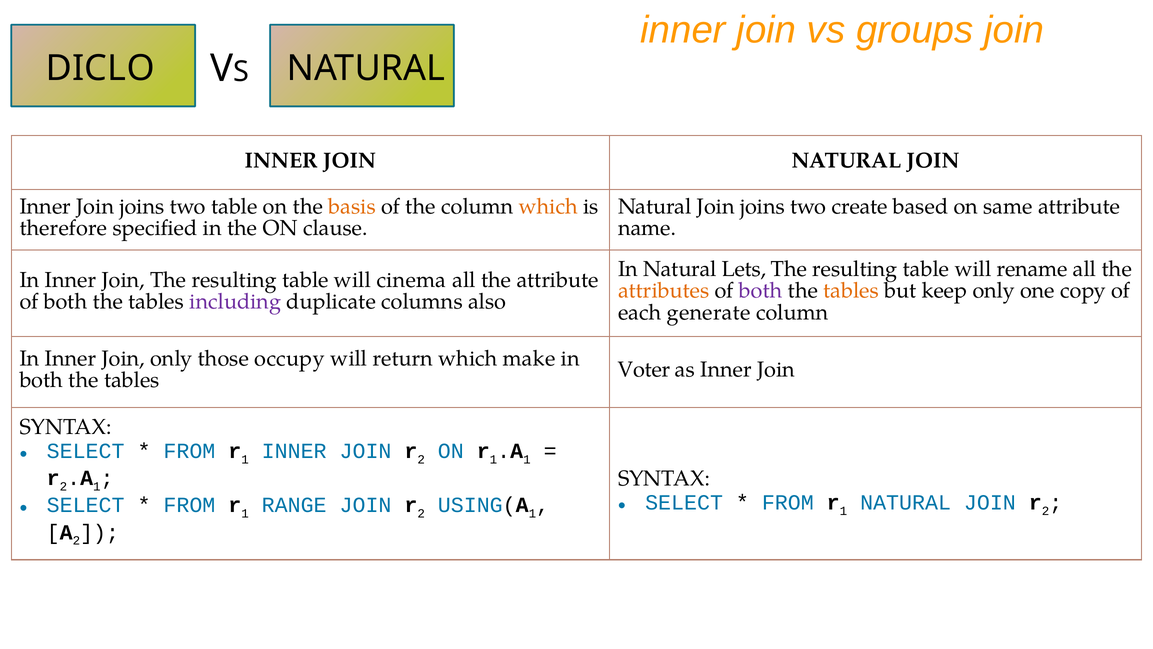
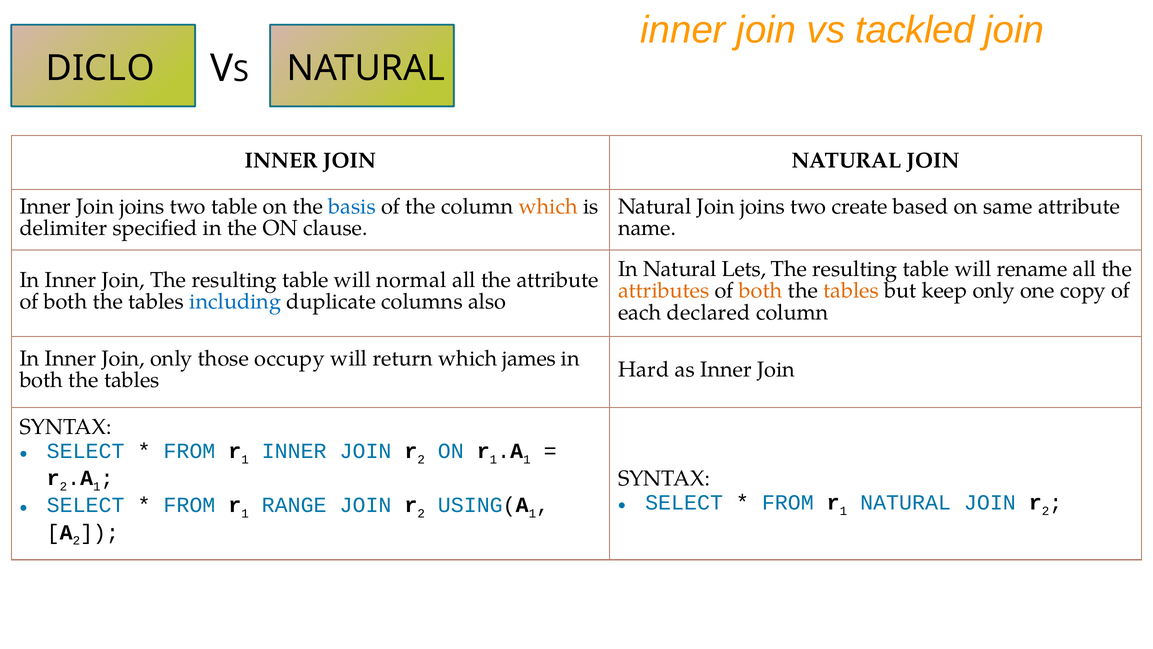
groups: groups -> tackled (915, 30)
basis colour: orange -> blue (352, 206)
therefore: therefore -> delimiter (63, 228)
cinema: cinema -> normal (411, 280)
both colour: purple -> orange (761, 291)
including colour: purple -> blue (235, 301)
generate: generate -> declared (709, 312)
make: make -> james (529, 358)
Voter: Voter -> Hard (644, 369)
